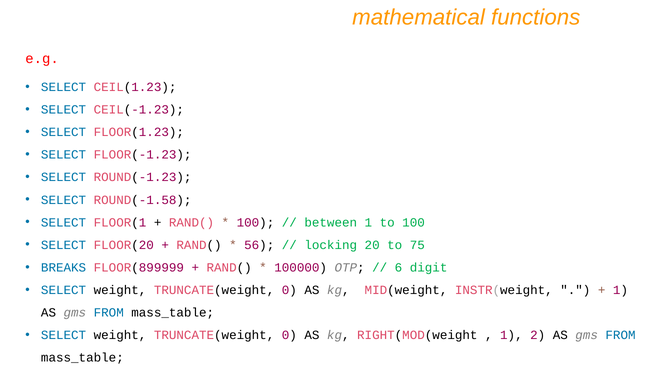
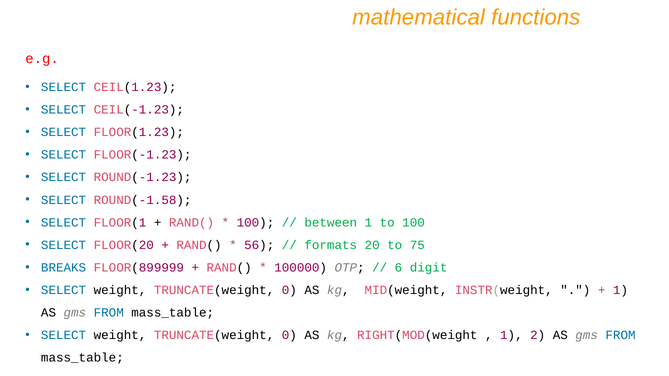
locking: locking -> formats (331, 245)
